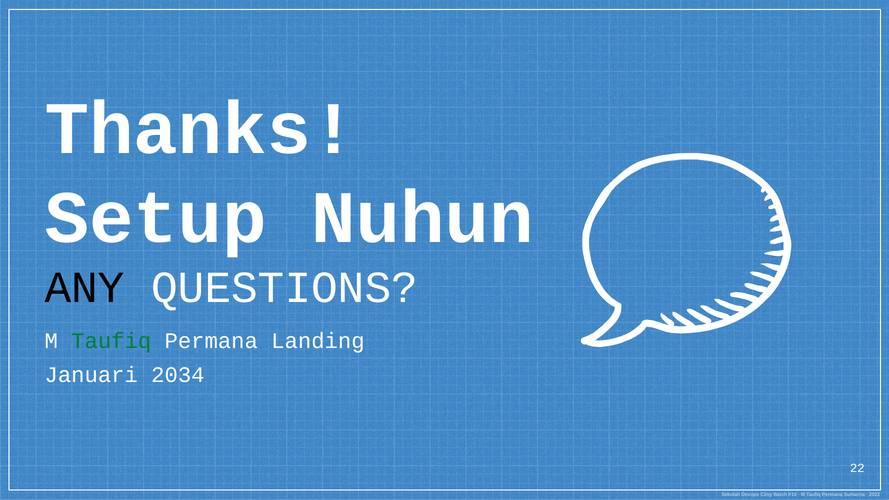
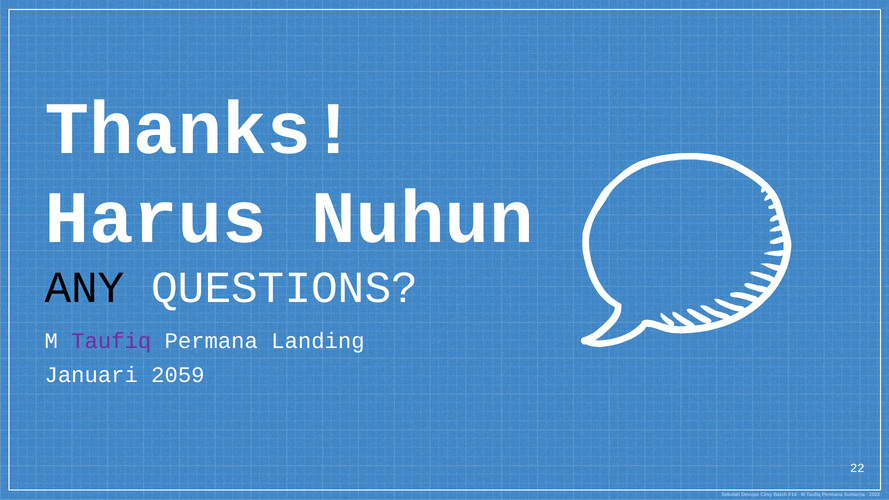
Setup: Setup -> Harus (156, 218)
Taufiq colour: green -> purple (111, 341)
2034: 2034 -> 2059 (178, 375)
